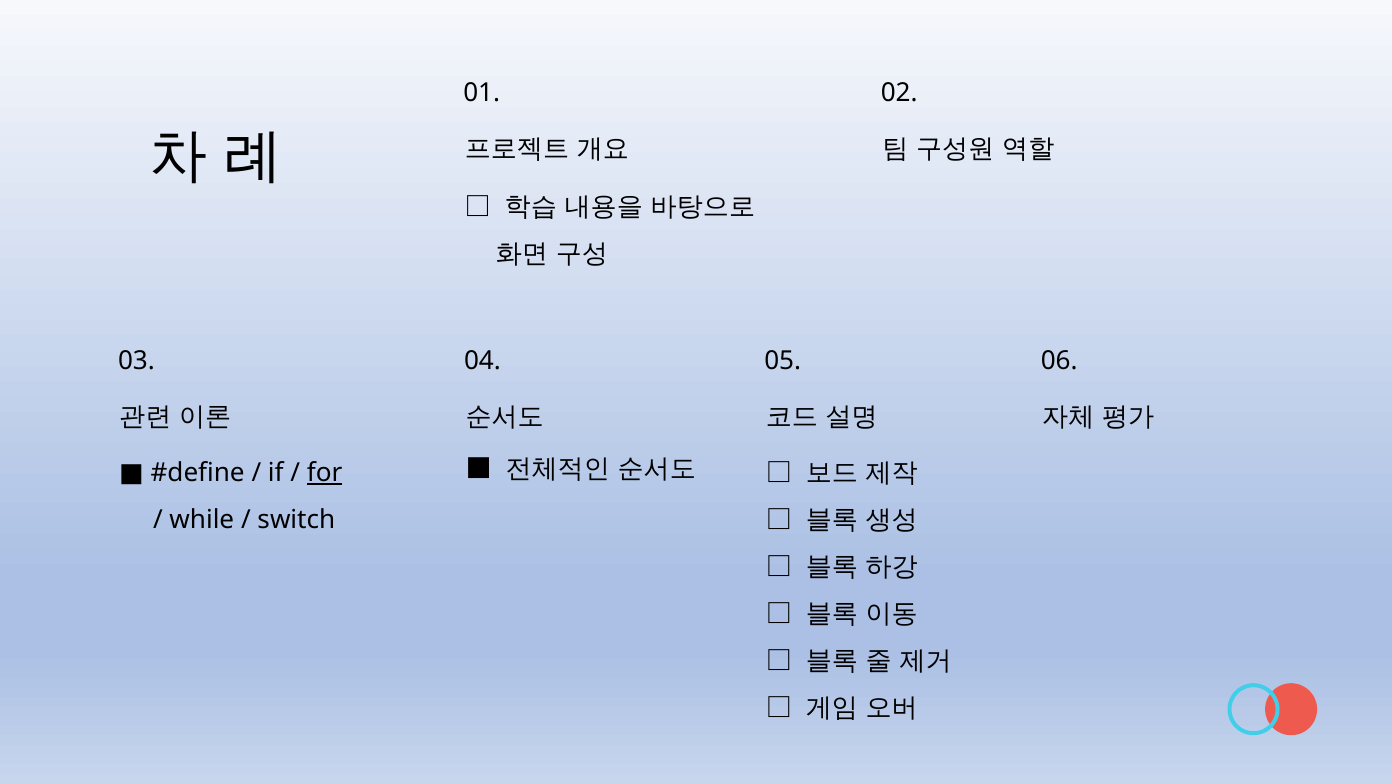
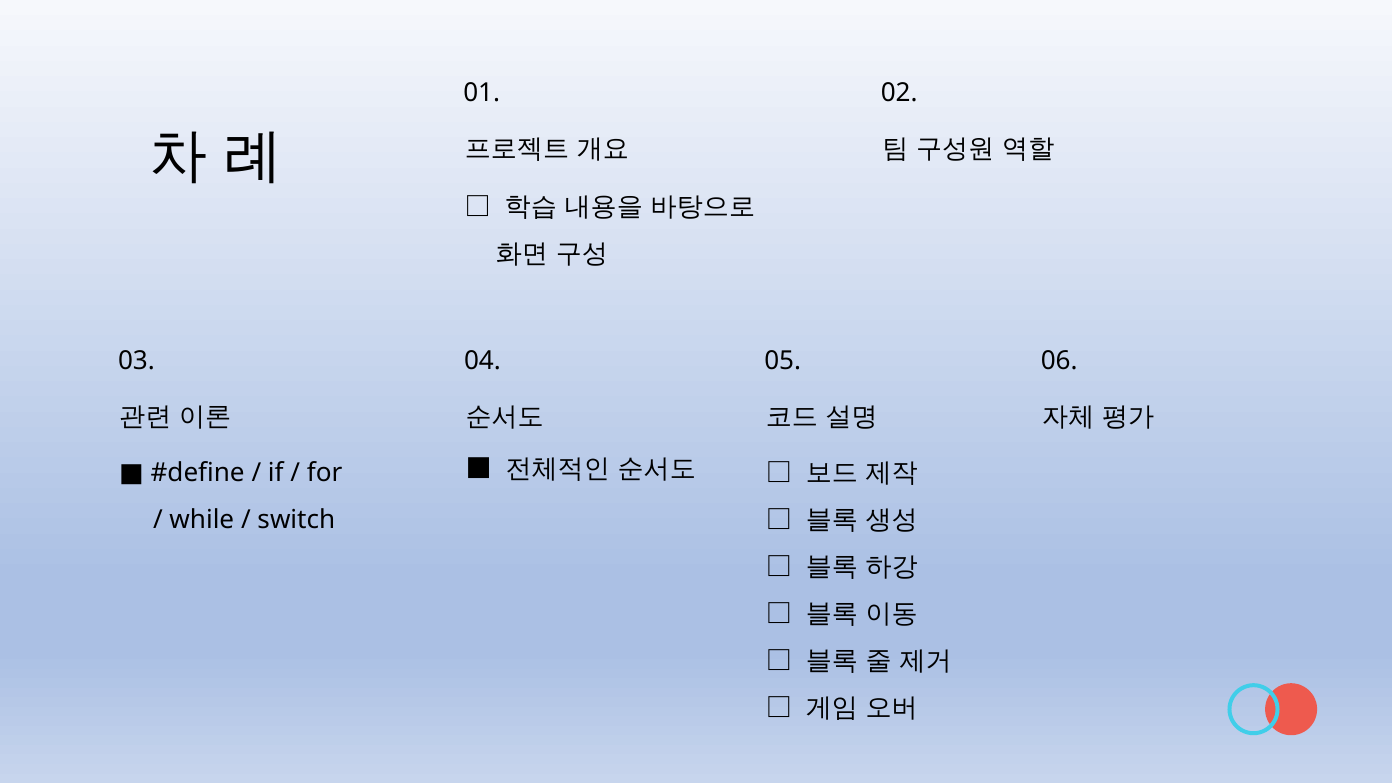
for underline: present -> none (325, 473)
